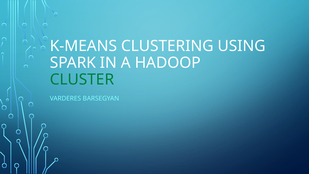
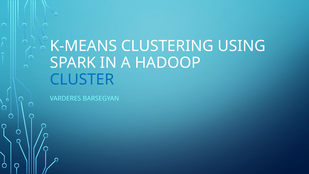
CLUSTER colour: green -> blue (82, 79)
